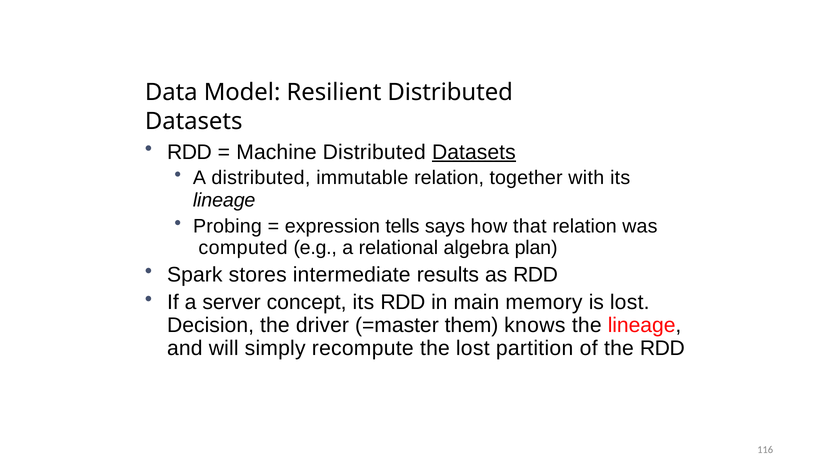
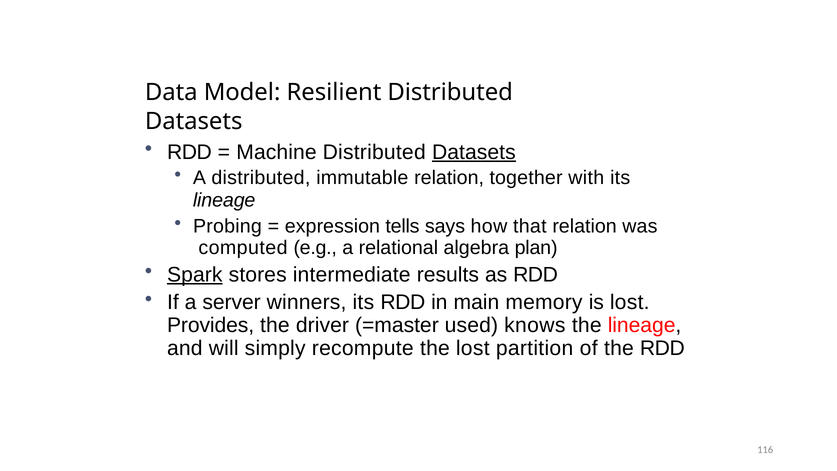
Spark underline: none -> present (195, 275)
concept: concept -> winners (307, 302)
Decision: Decision -> Provides (211, 325)
them: them -> used (471, 325)
